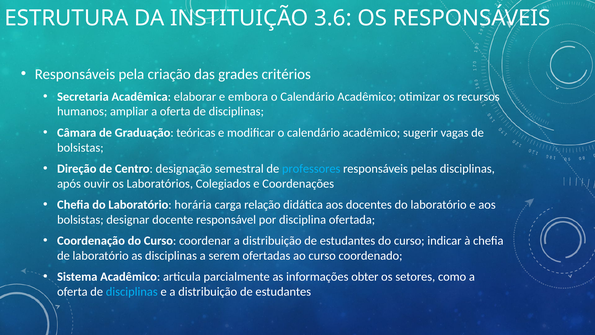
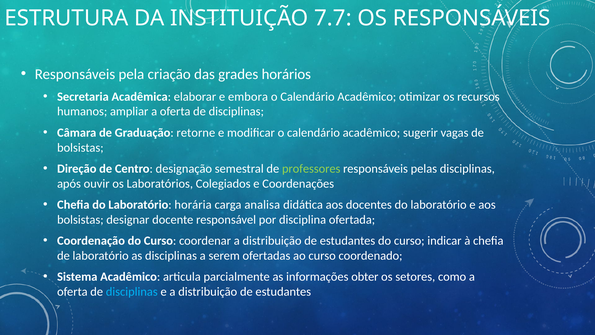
3.6: 3.6 -> 7.7 (333, 18)
critérios: critérios -> horários (286, 74)
teóricas: teóricas -> retorne (196, 133)
professores colour: light blue -> light green (311, 169)
relação: relação -> analisa (262, 205)
